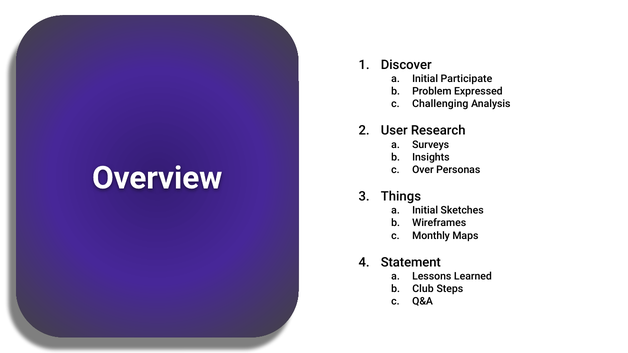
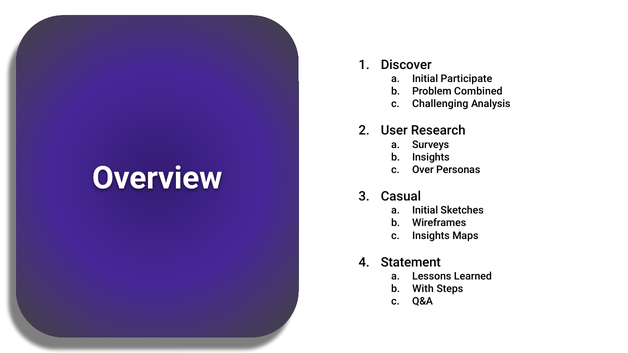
Expressed: Expressed -> Combined (478, 91)
Things: Things -> Casual (401, 197)
Monthly: Monthly -> Insights (431, 236)
Club: Club -> With (423, 289)
